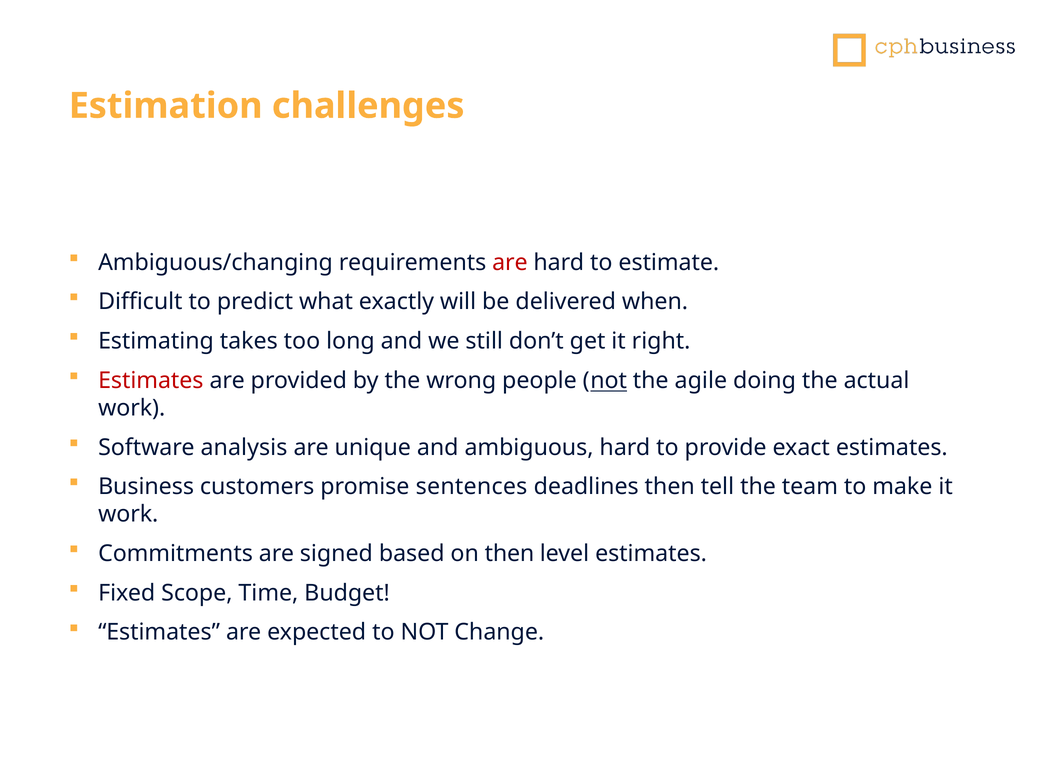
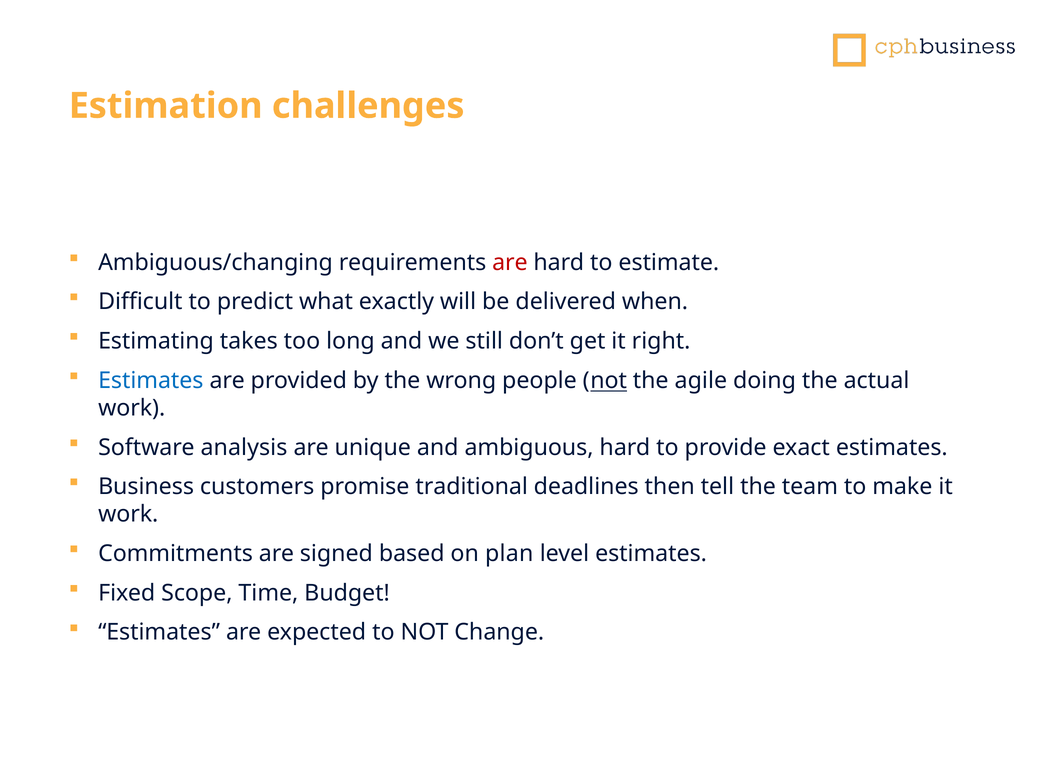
Estimates colour: red -> blue (151, 381)
sentences: sentences -> traditional (472, 487)
on then: then -> plan (509, 554)
